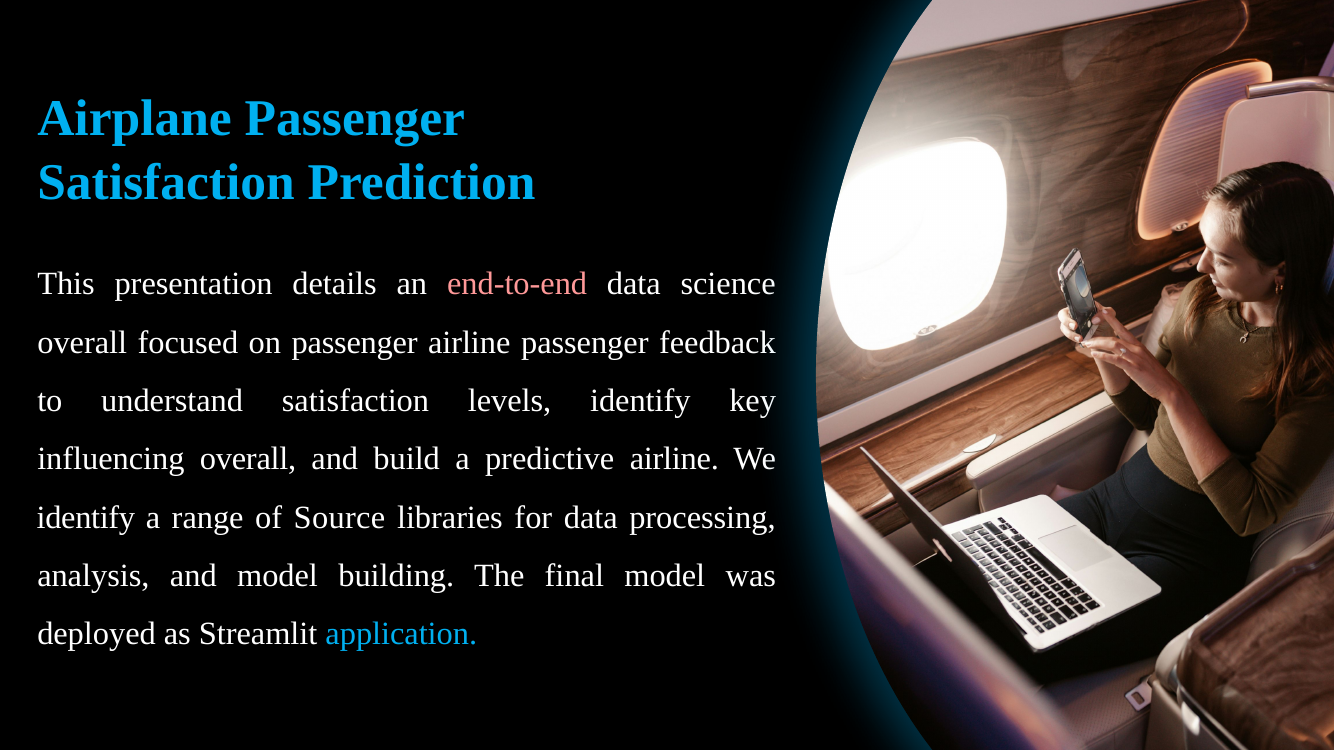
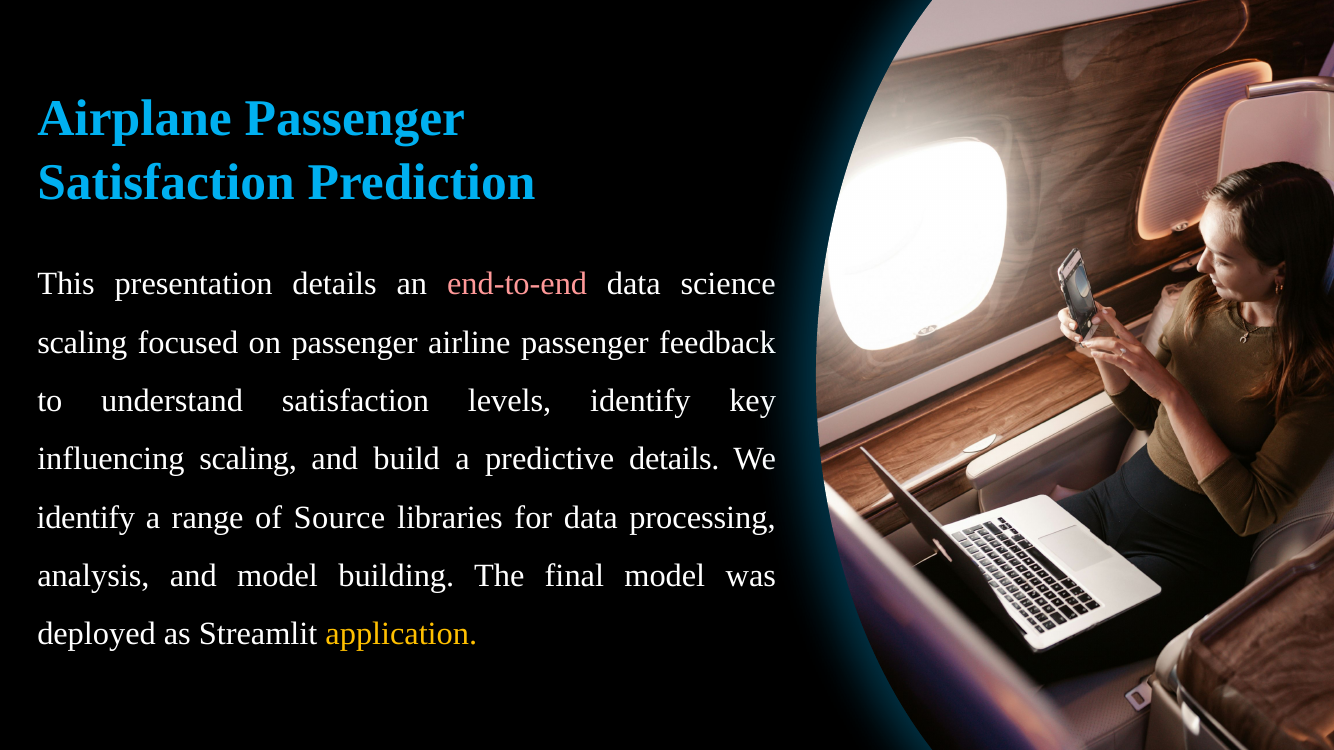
overall: overall -> scaling (82, 342)
influencing overall: overall -> scaling (248, 459)
predictive airline: airline -> details (674, 459)
application colour: light blue -> yellow (401, 634)
